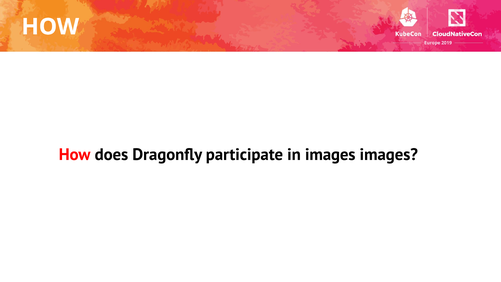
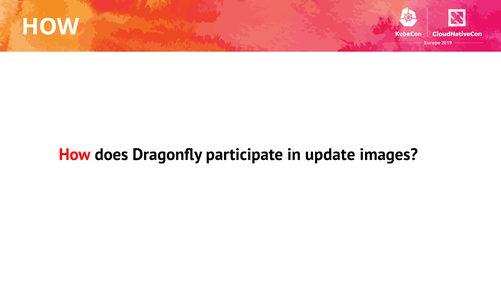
in images: images -> update (330, 155)
